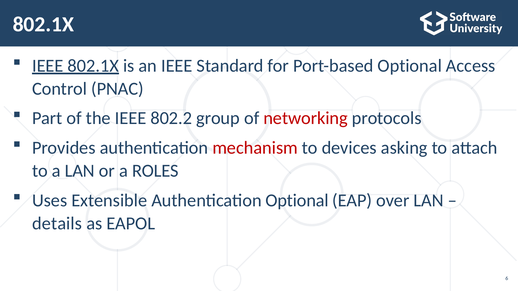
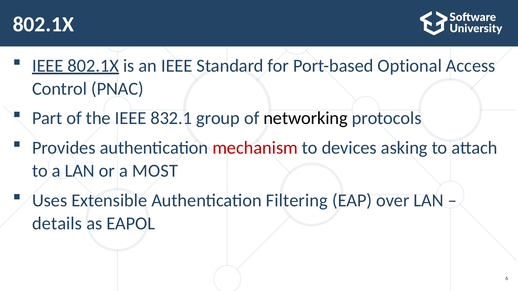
802.2: 802.2 -> 832.1 (171, 118)
networking colour: red -> black (306, 118)
ROLES: ROLES -> MOST (155, 171)
Authentication Optional: Optional -> Filtering (297, 201)
